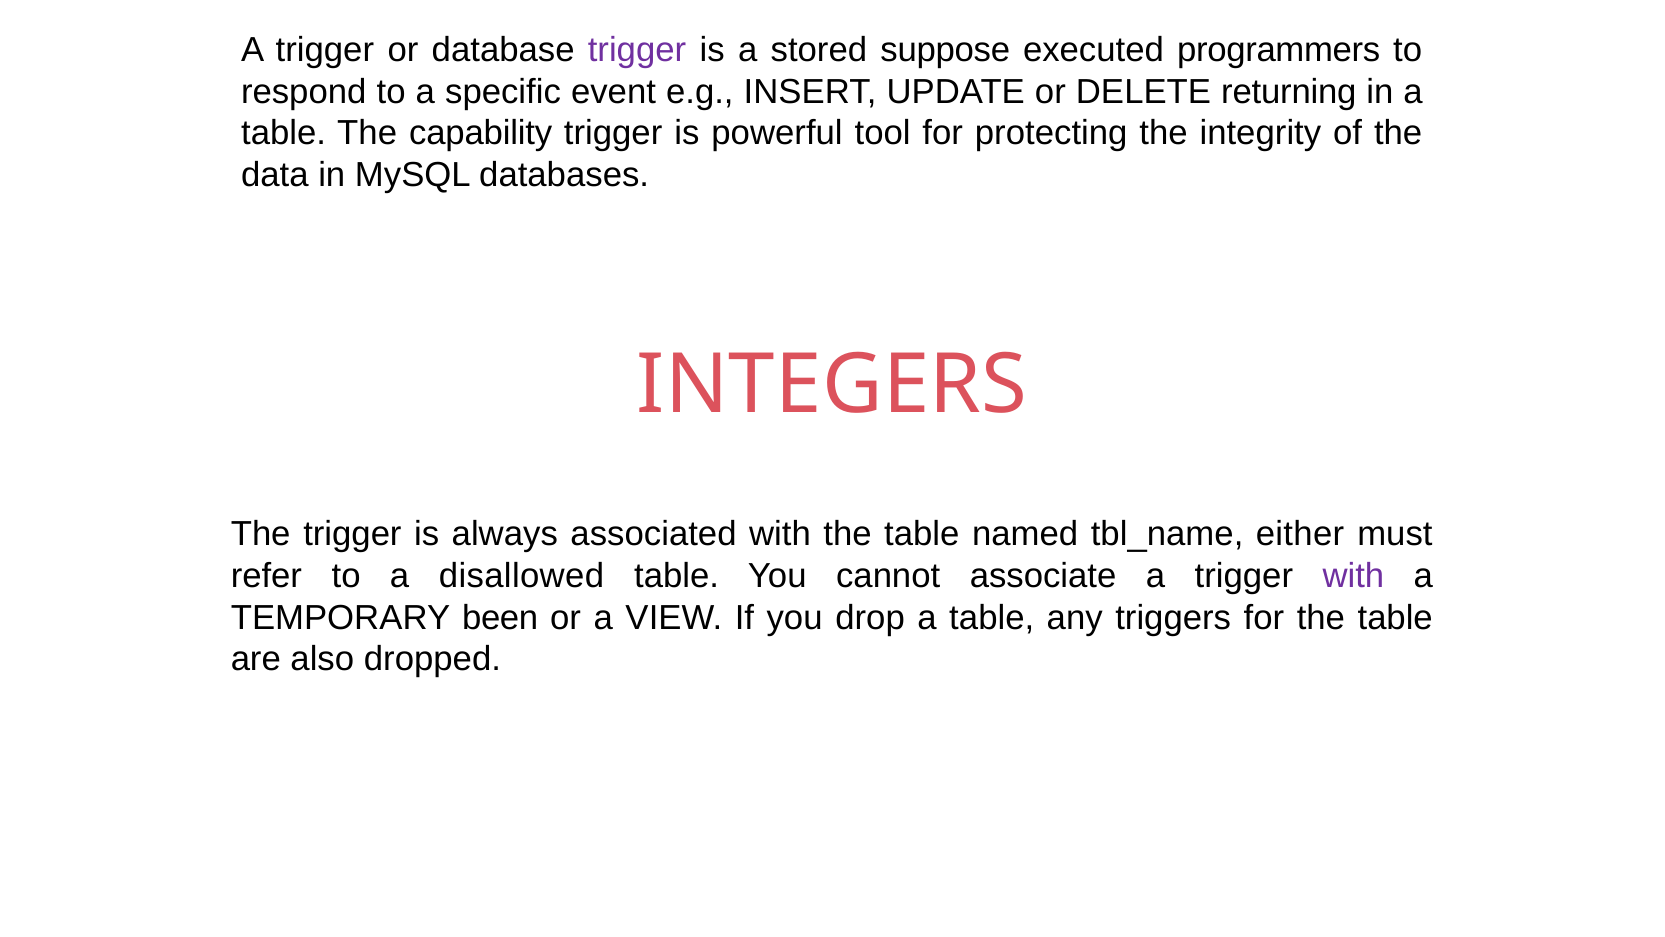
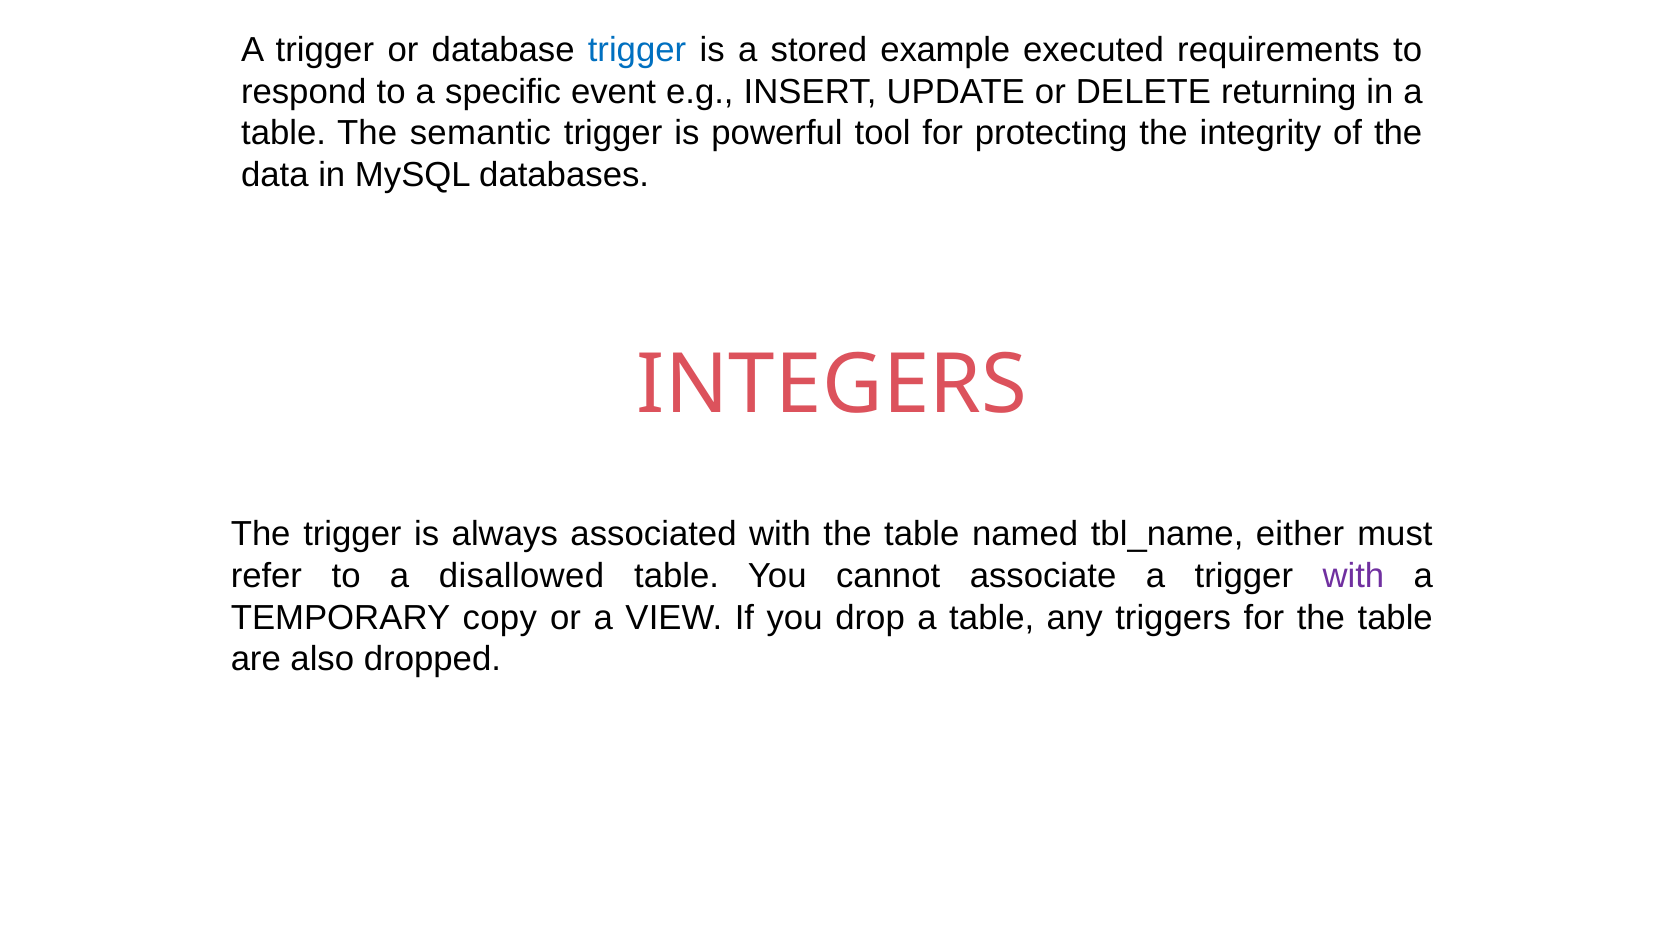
trigger colour: purple -> blue (637, 50)
suppose: suppose -> example (945, 50)
programmers: programmers -> requirements (1279, 50)
capability: capability -> semantic (480, 133)
been: been -> copy (500, 618)
